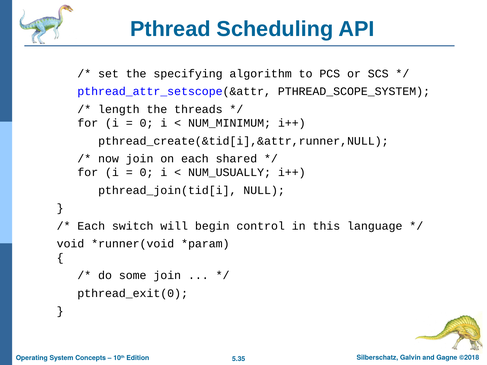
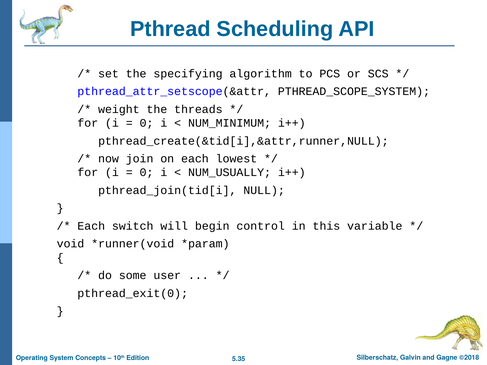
length: length -> weight (119, 109)
shared: shared -> lowest (236, 159)
language: language -> variable (375, 226)
some join: join -> user (167, 276)
